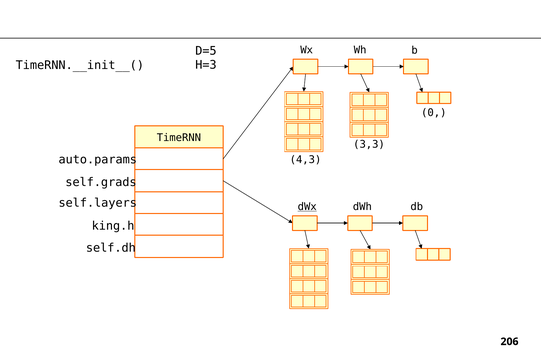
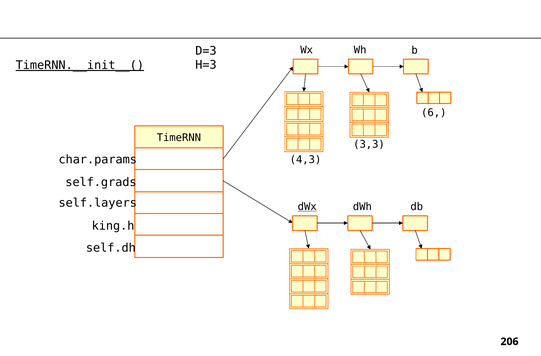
D=5: D=5 -> D=3 (206, 51)
TimeRNN.__init__( underline: none -> present (80, 65)
0: 0 -> 6 (434, 112)
auto.params: auto.params -> char.params (98, 159)
